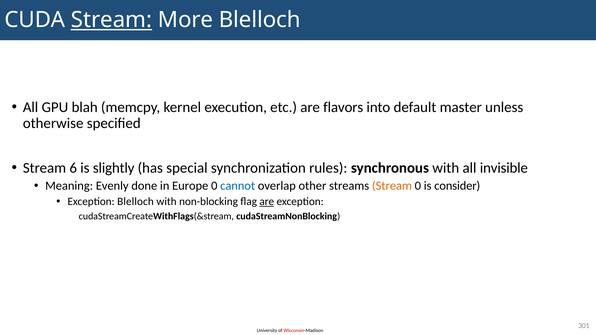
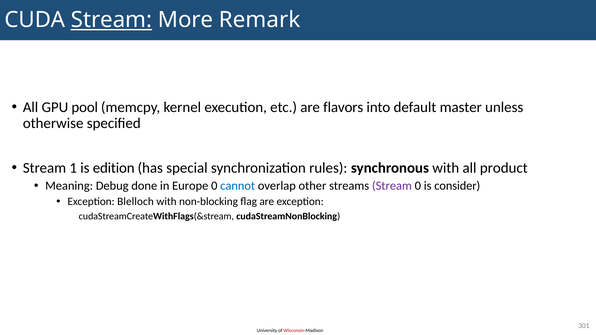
More Blelloch: Blelloch -> Remark (260, 20)
blah: blah -> pool (85, 107)
6: 6 -> 1 (73, 168)
slightly: slightly -> edition (114, 168)
invisible: invisible -> product (504, 168)
Evenly: Evenly -> Debug (112, 186)
Stream colour: orange -> purple (392, 186)
are underline: present -> none (267, 202)
